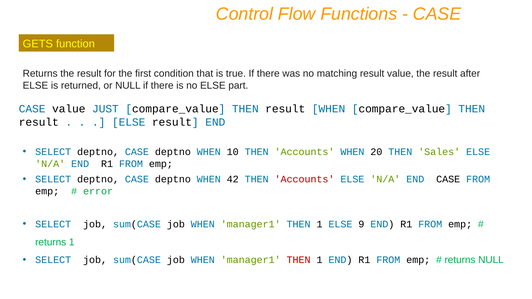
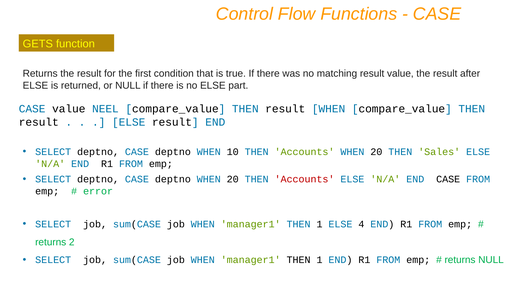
JUST: JUST -> NEEL (105, 109)
deptno WHEN 42: 42 -> 20 (233, 179)
9: 9 -> 4 (361, 224)
returns 1: 1 -> 2 (72, 242)
THEN colour: red -> black (299, 260)
